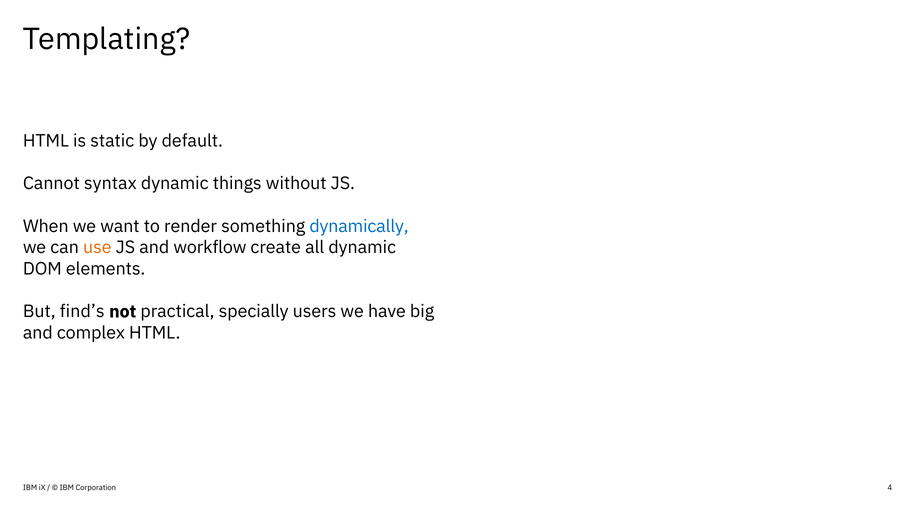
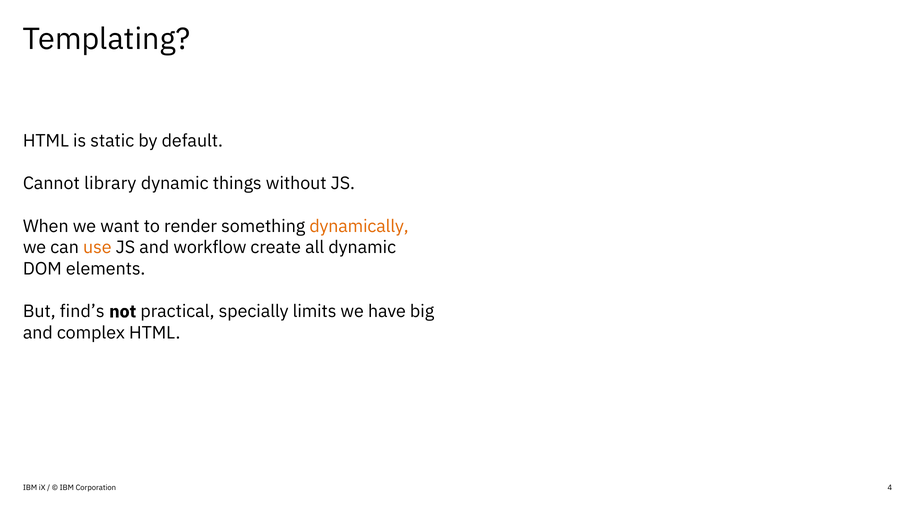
syntax: syntax -> library (110, 183)
dynamically colour: blue -> orange (359, 226)
users: users -> limits (315, 312)
